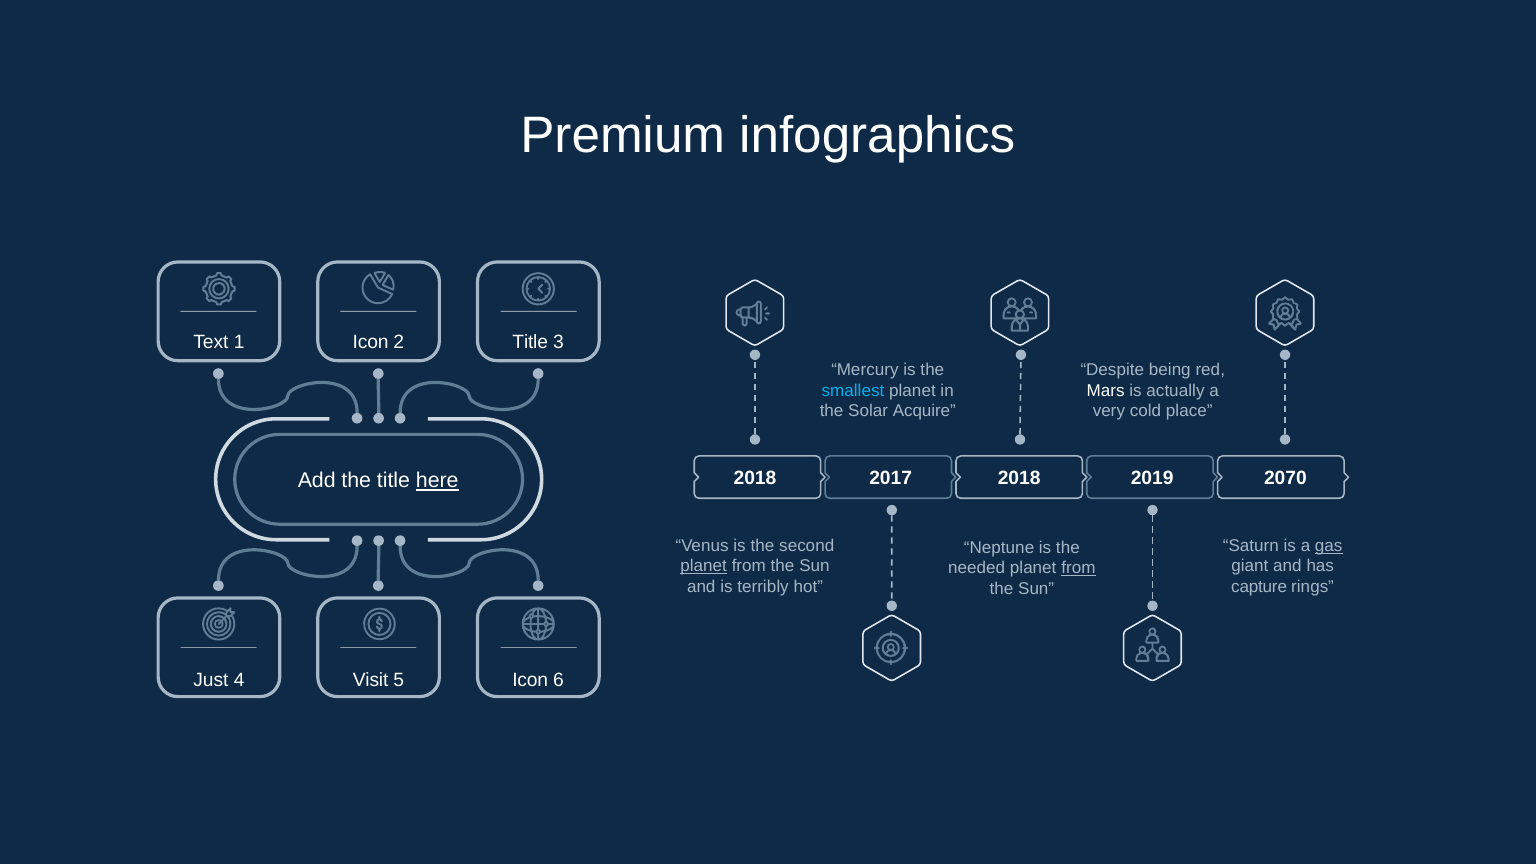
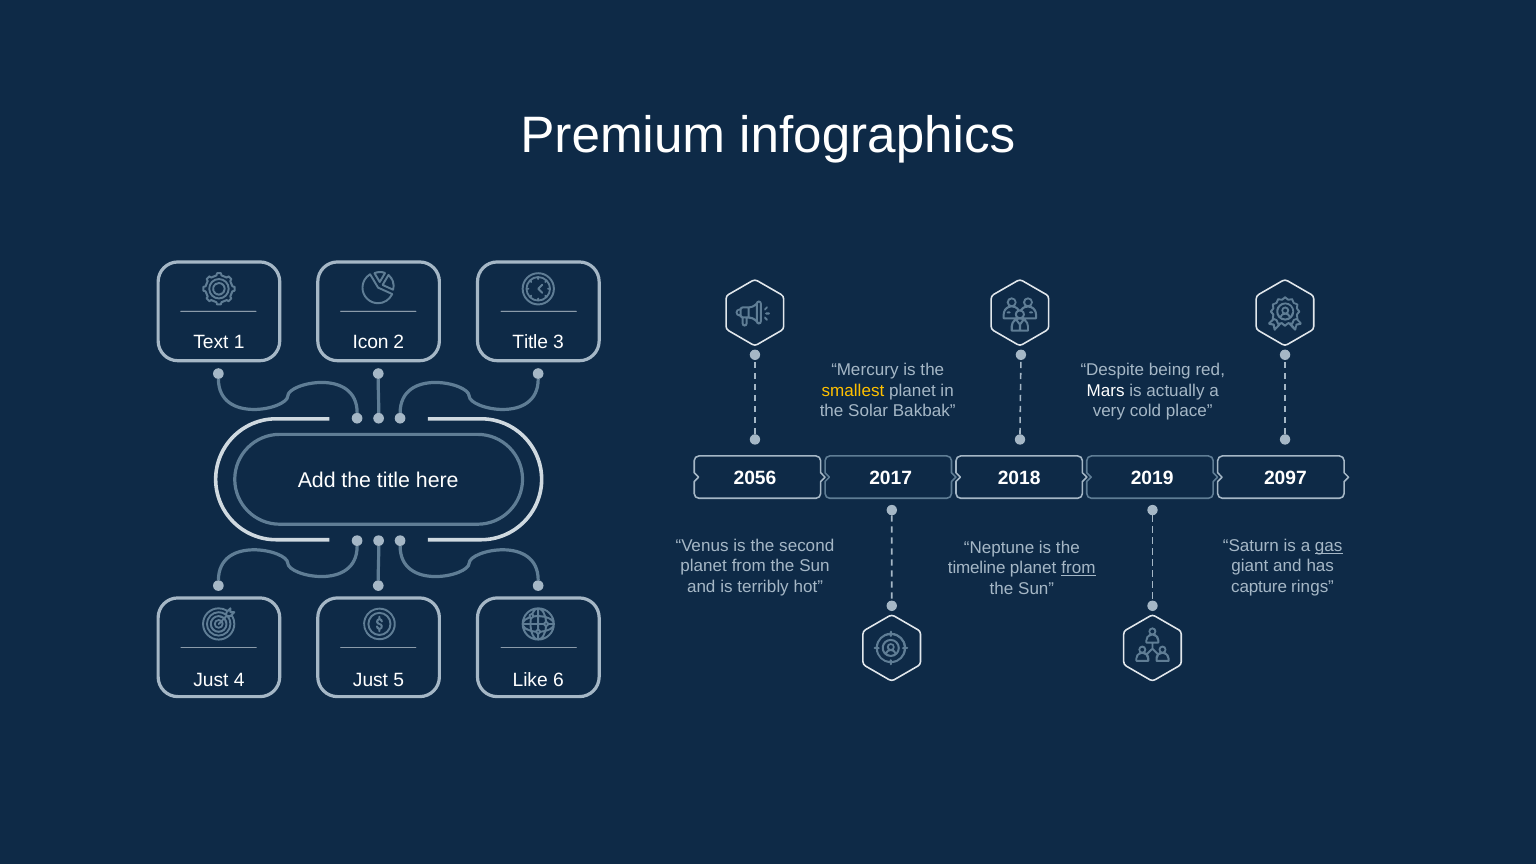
smallest colour: light blue -> yellow (853, 390)
Acquire: Acquire -> Bakbak (924, 411)
2018: 2018 -> 2056 (755, 478)
2070: 2070 -> 2097 (1285, 478)
here underline: present -> none (437, 481)
planet underline: present -> none (704, 566)
needed: needed -> timeline (977, 568)
4 Visit: Visit -> Just (371, 680)
5 Icon: Icon -> Like (530, 680)
